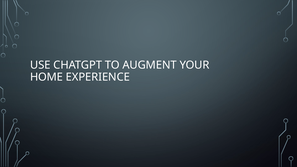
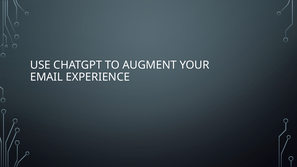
HOME: HOME -> EMAIL (46, 77)
